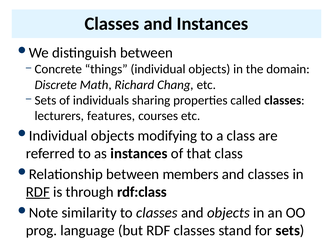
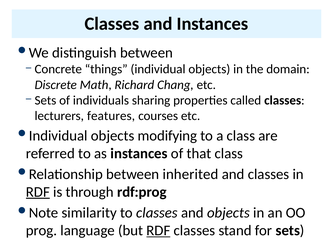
members: members -> inherited (190, 174)
rdf:class: rdf:class -> rdf:prog (142, 192)
RDF underline: none -> present (158, 230)
